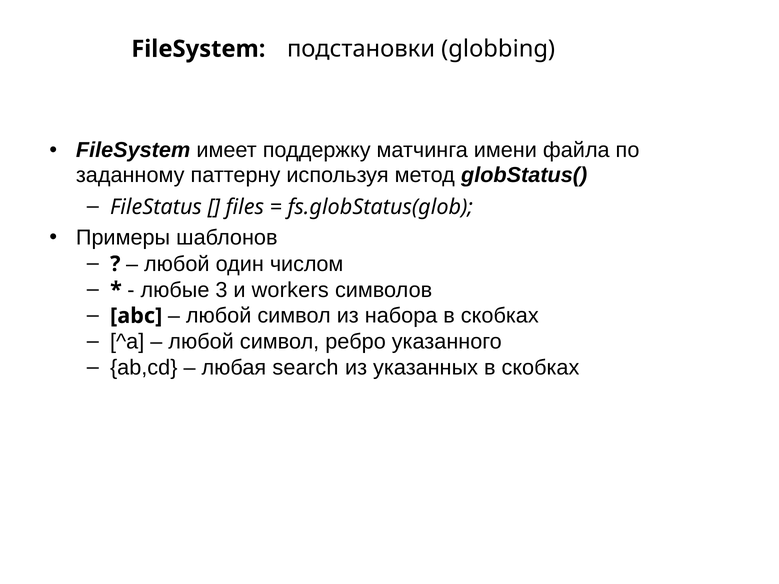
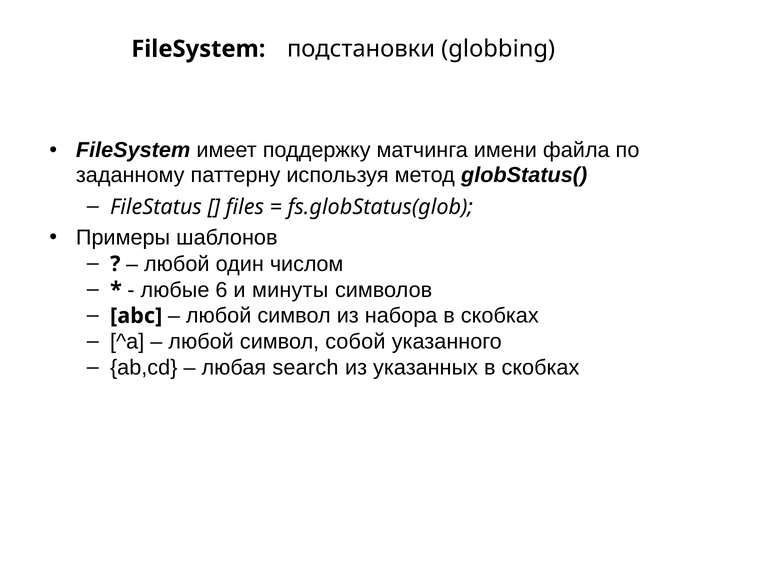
3: 3 -> 6 (221, 290)
workers: workers -> минуты (290, 290)
ребро: ребро -> собой (355, 342)
